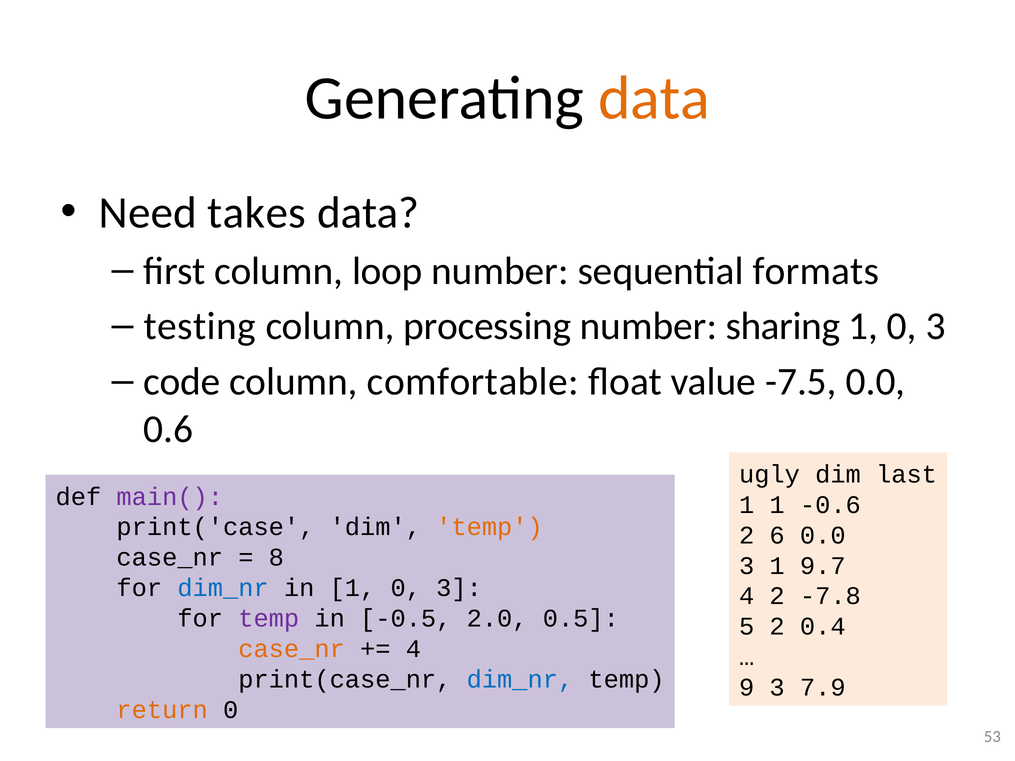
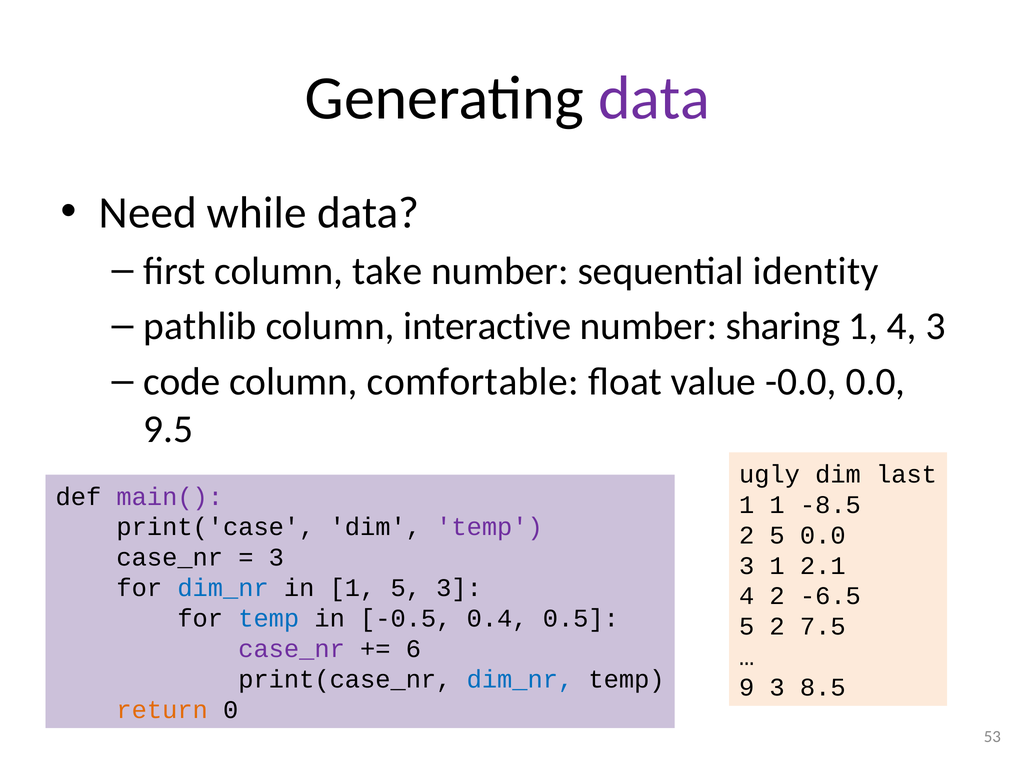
data colour: orange -> purple (654, 98)
takes: takes -> while (257, 213)
loop: loop -> take (387, 271)
formats: formats -> identity (816, 271)
testing: testing -> pathlib (200, 327)
processing: processing -> interactive (487, 327)
0: 0 -> 4 (902, 327)
-7.5: -7.5 -> -0.0 (801, 382)
0.6: 0.6 -> 9.5 (168, 429)
-0.6: -0.6 -> -8.5 (830, 505)
temp colour: orange -> purple (489, 527)
2 6: 6 -> 5 (777, 535)
8: 8 -> 3 (276, 558)
9.7: 9.7 -> 2.1 (823, 566)
in 1 0: 0 -> 5 (406, 588)
-7.8: -7.8 -> -6.5 (830, 596)
temp colour: purple -> blue (269, 619)
2.0: 2.0 -> 0.4 (497, 619)
0.4: 0.4 -> 7.5 (823, 627)
case_nr colour: orange -> purple (292, 649)
4: 4 -> 6 (413, 649)
7.9: 7.9 -> 8.5 (823, 688)
